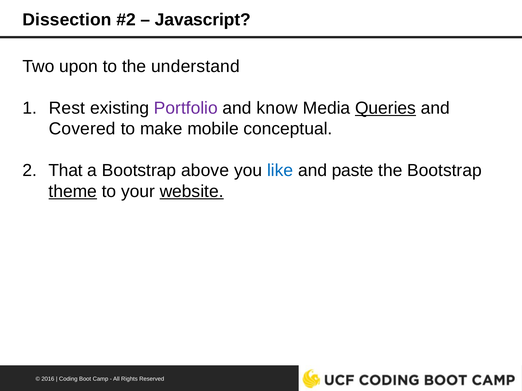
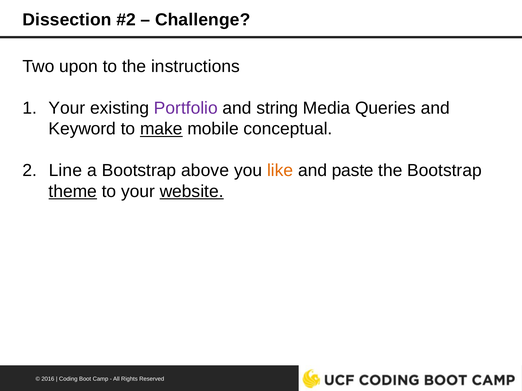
Javascript: Javascript -> Challenge (203, 20)
understand: understand -> instructions (195, 66)
Rest: Rest -> Your (67, 108)
know: know -> string (277, 108)
Queries underline: present -> none (386, 108)
Covered: Covered -> Keyword (82, 129)
make underline: none -> present (161, 129)
That: That -> Line (65, 171)
like colour: blue -> orange (280, 171)
